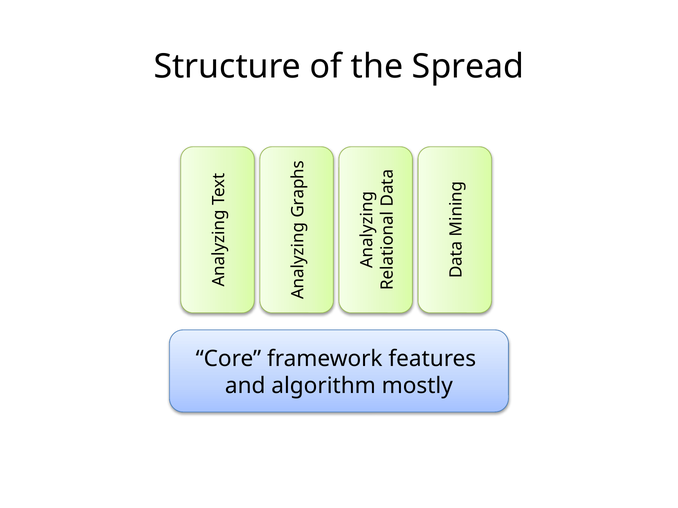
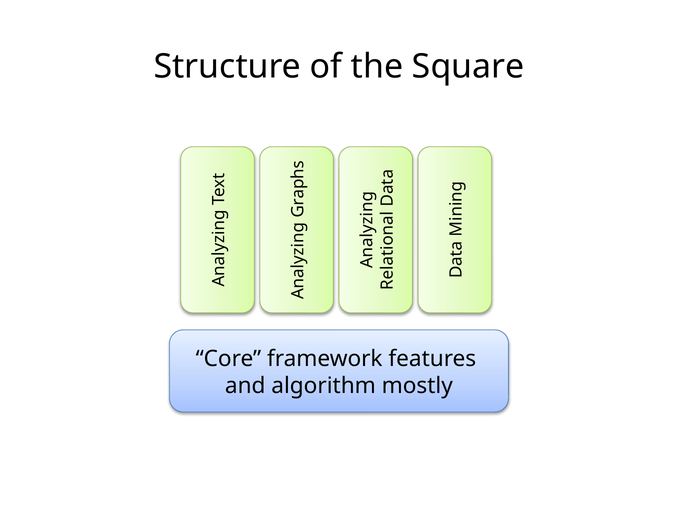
Spread: Spread -> Square (468, 67)
